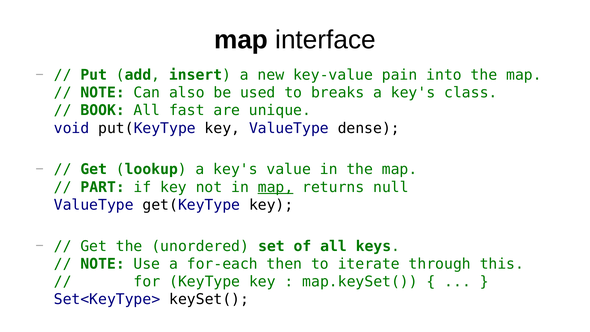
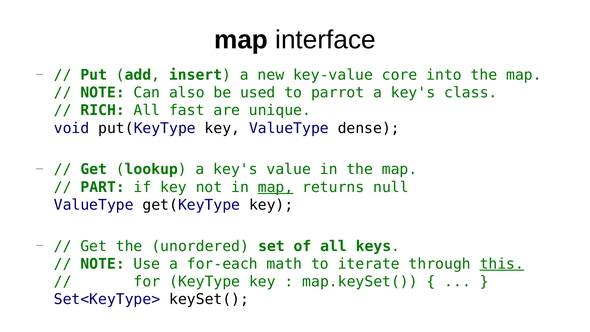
pain: pain -> core (400, 75)
breaks: breaks -> parrot (338, 93)
BOOK: BOOK -> RICH (103, 110)
then: then -> math (284, 264)
this underline: none -> present (502, 264)
